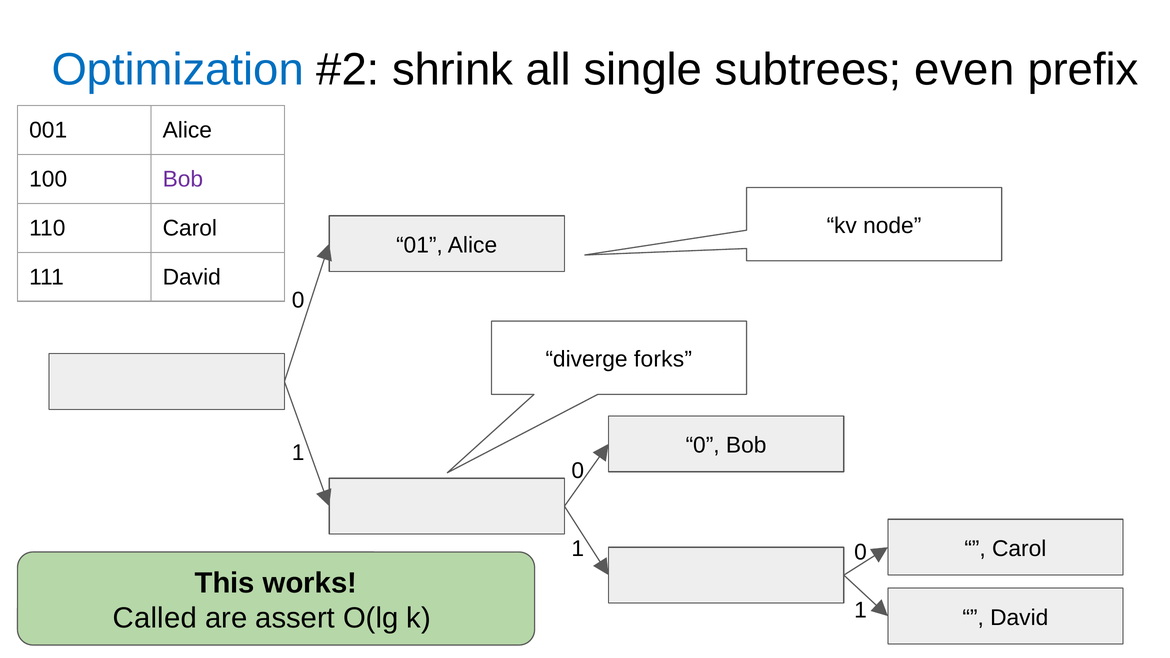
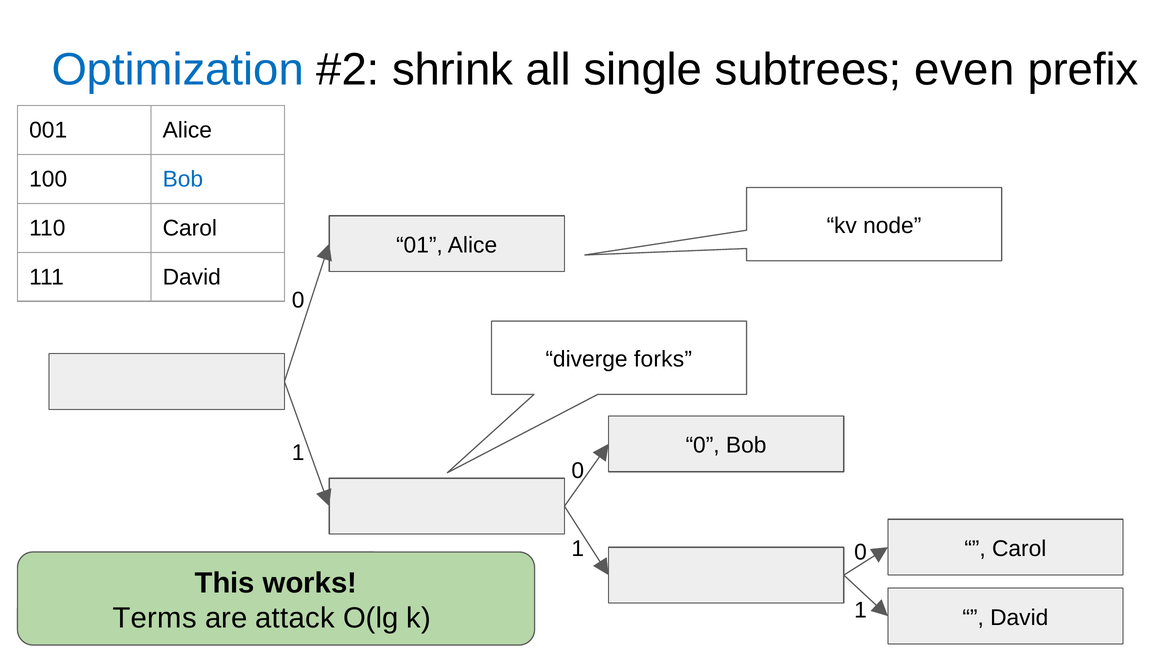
Bob colour: purple -> blue (183, 179)
Called: Called -> Terms (155, 618)
assert: assert -> attack (295, 618)
